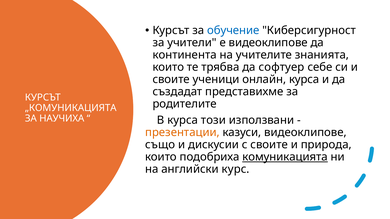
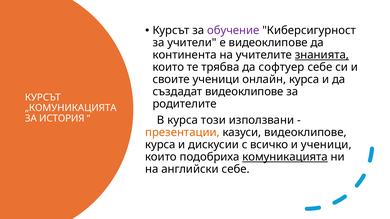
обучение colour: blue -> purple (233, 31)
знанията underline: none -> present (322, 55)
създадат представихме: представихме -> видеоклипове (244, 92)
НАУЧИХА: НАУЧИХА -> ИСТОРИЯ (62, 119)
също: също -> курса (160, 145)
с своите: своите -> всичко (269, 145)
и природа: природа -> ученици (326, 145)
английски курс: курс -> себе (236, 169)
